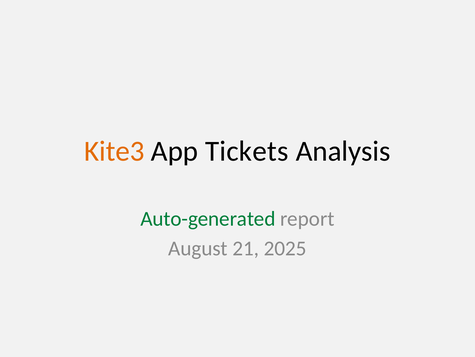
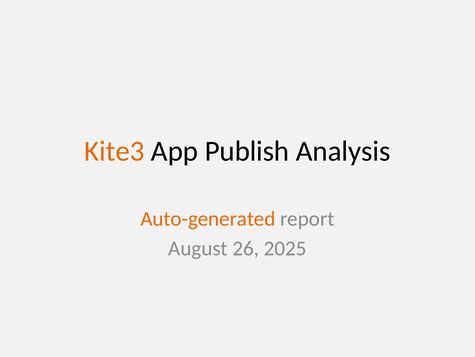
Tickets: Tickets -> Publish (247, 151)
Auto-generated colour: green -> orange (208, 218)
21: 21 -> 26 (246, 248)
